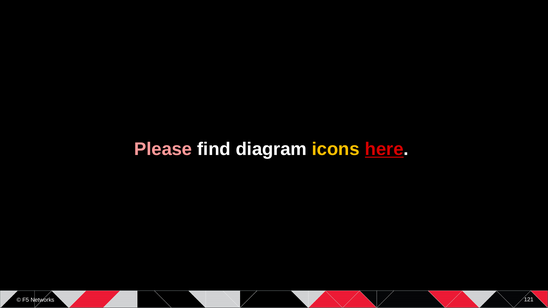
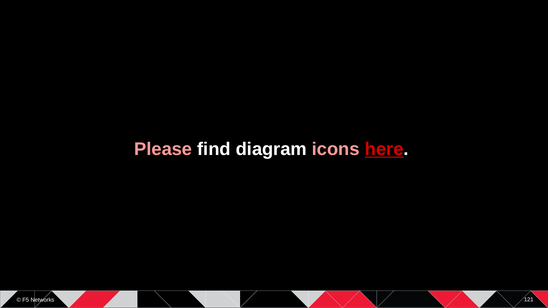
icons colour: yellow -> pink (336, 149)
